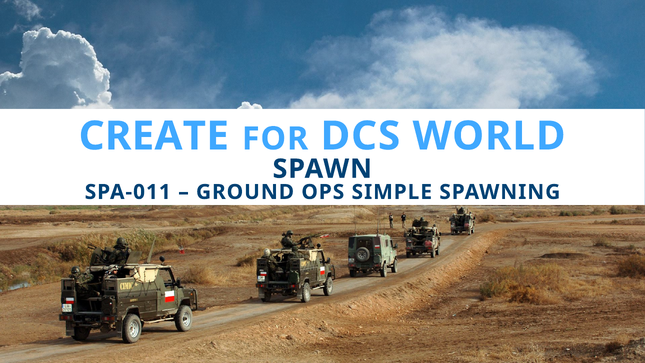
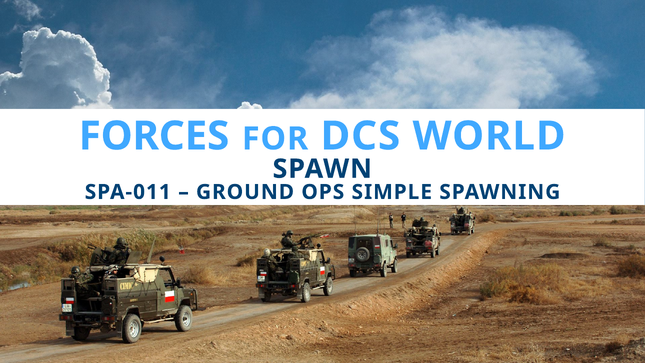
CREATE: CREATE -> FORCES (154, 136)
